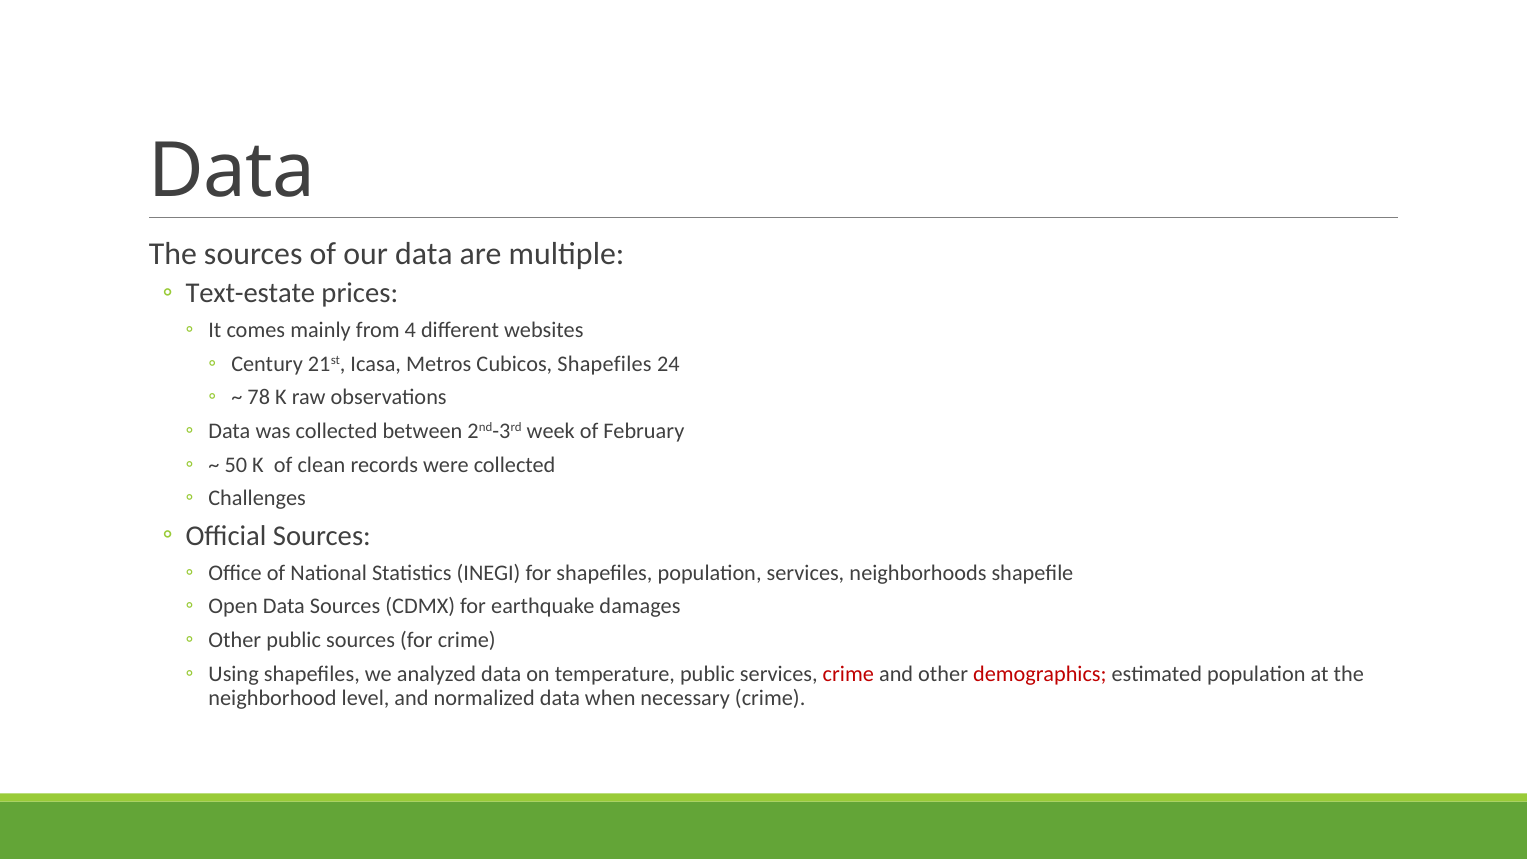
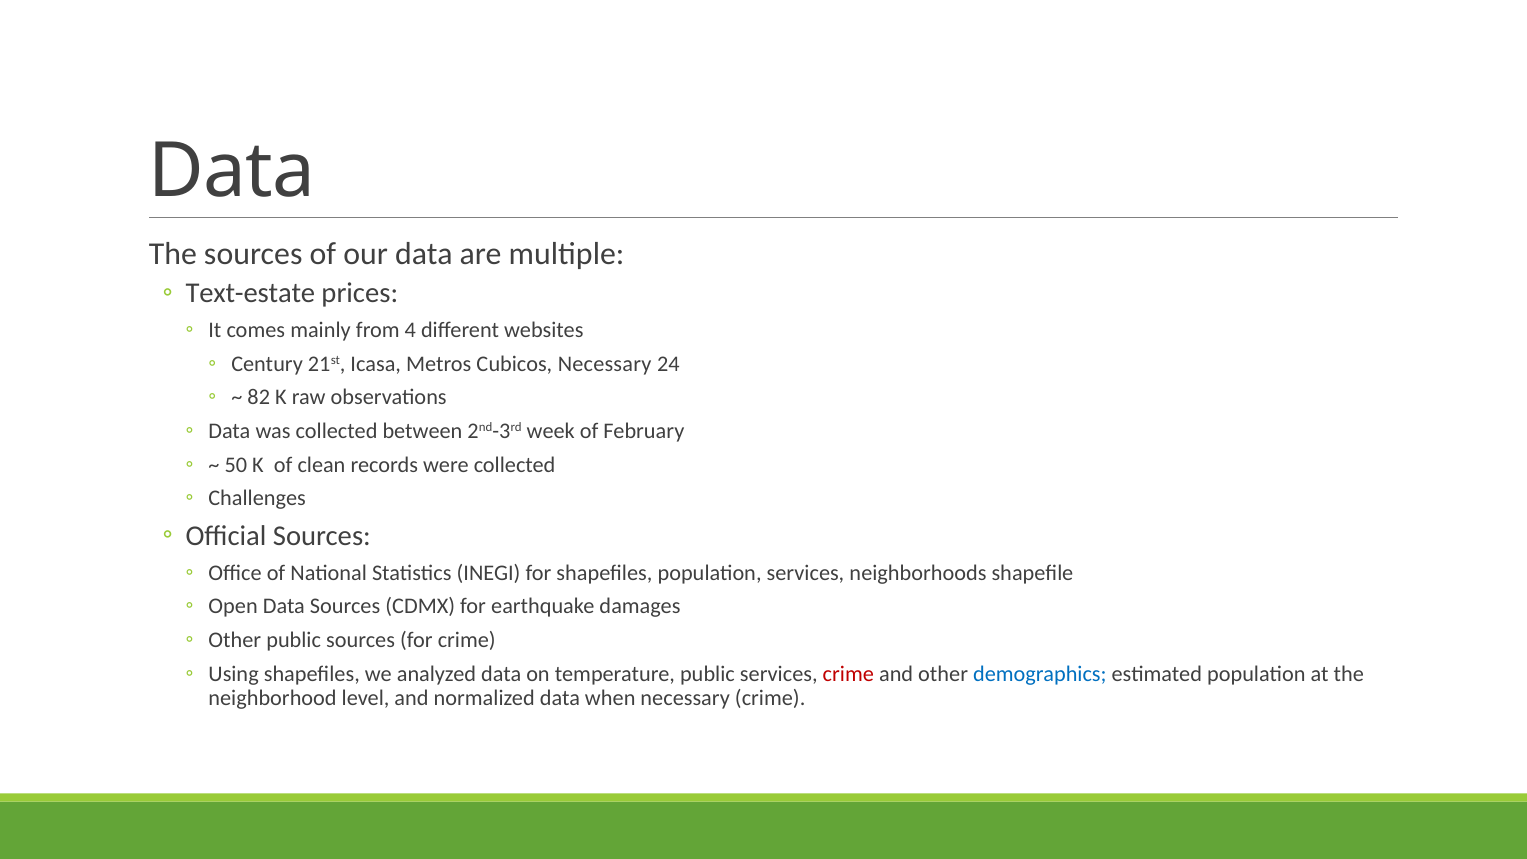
Cubicos Shapefiles: Shapefiles -> Necessary (605, 364)
78: 78 -> 82 (259, 397)
demographics colour: red -> blue (1040, 674)
